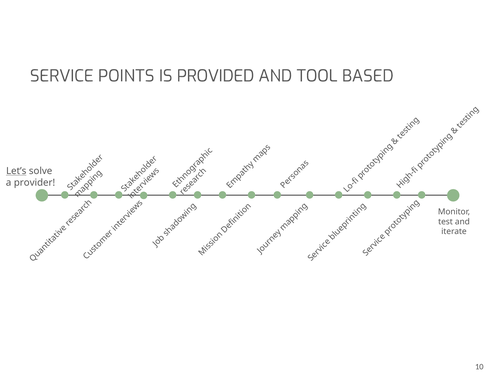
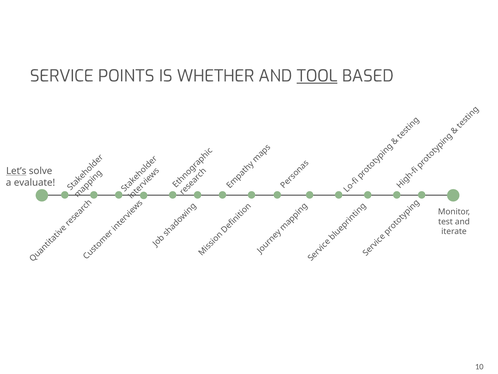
PROVIDED: PROVIDED -> WHETHER (215, 76)
TOOL underline: none -> present (317, 76)
provider: provider -> evaluate (34, 182)
